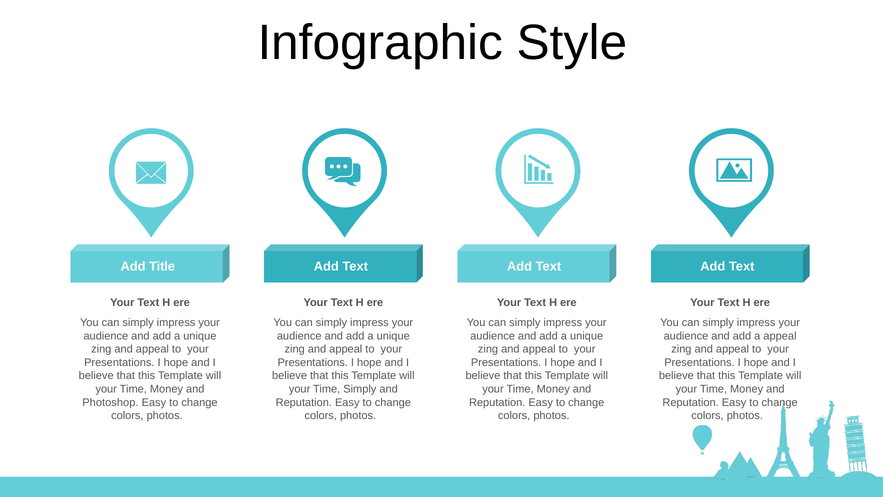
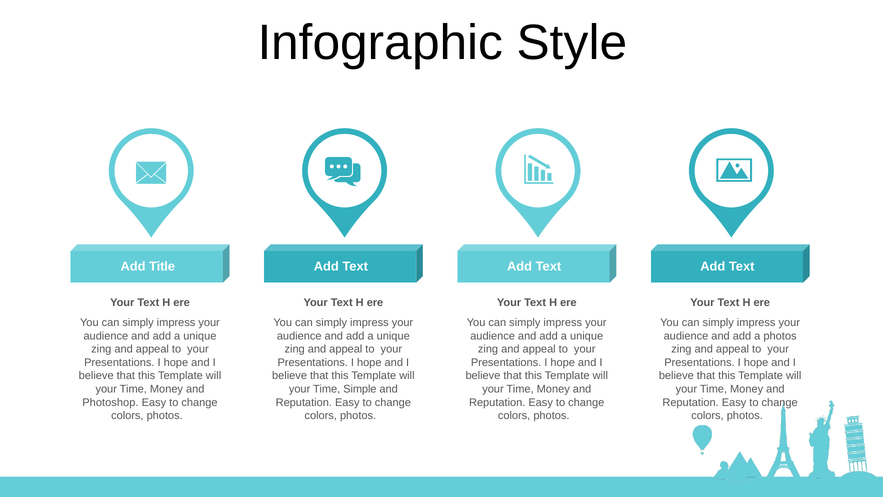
a appeal: appeal -> photos (780, 336)
Time Simply: Simply -> Simple (360, 389)
